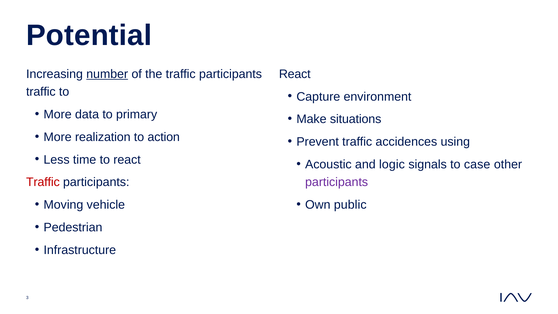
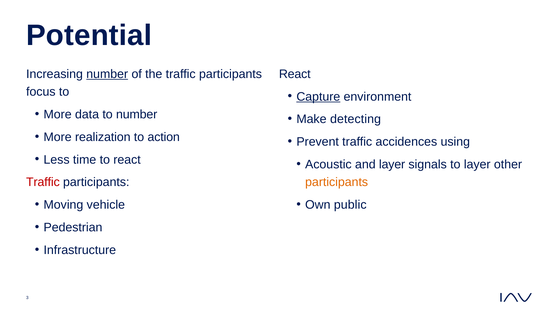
traffic: traffic -> focus (41, 92)
Capture underline: none -> present (318, 97)
to primary: primary -> number (137, 114)
situations: situations -> detecting (356, 119)
and logic: logic -> layer (392, 164)
to case: case -> layer (477, 164)
participants colour: purple -> orange (337, 182)
